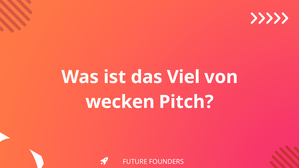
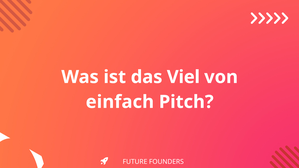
wecken: wecken -> einfach (120, 102)
